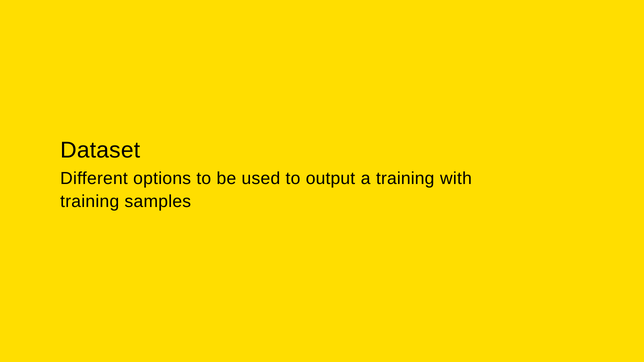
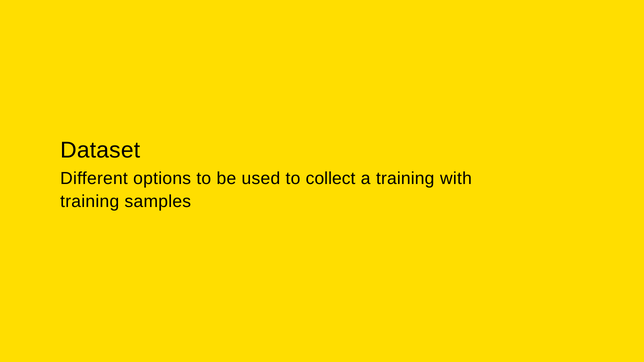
output: output -> collect (331, 179)
